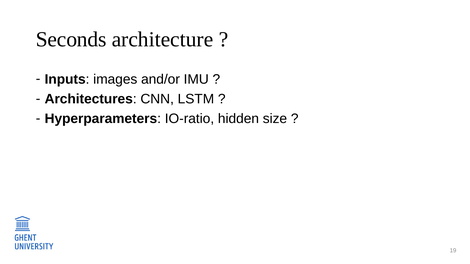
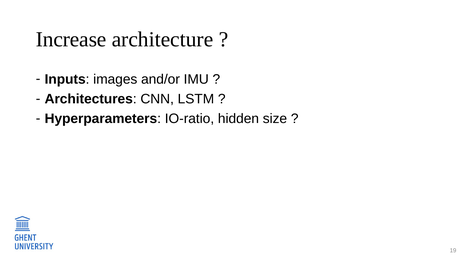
Seconds: Seconds -> Increase (71, 39)
